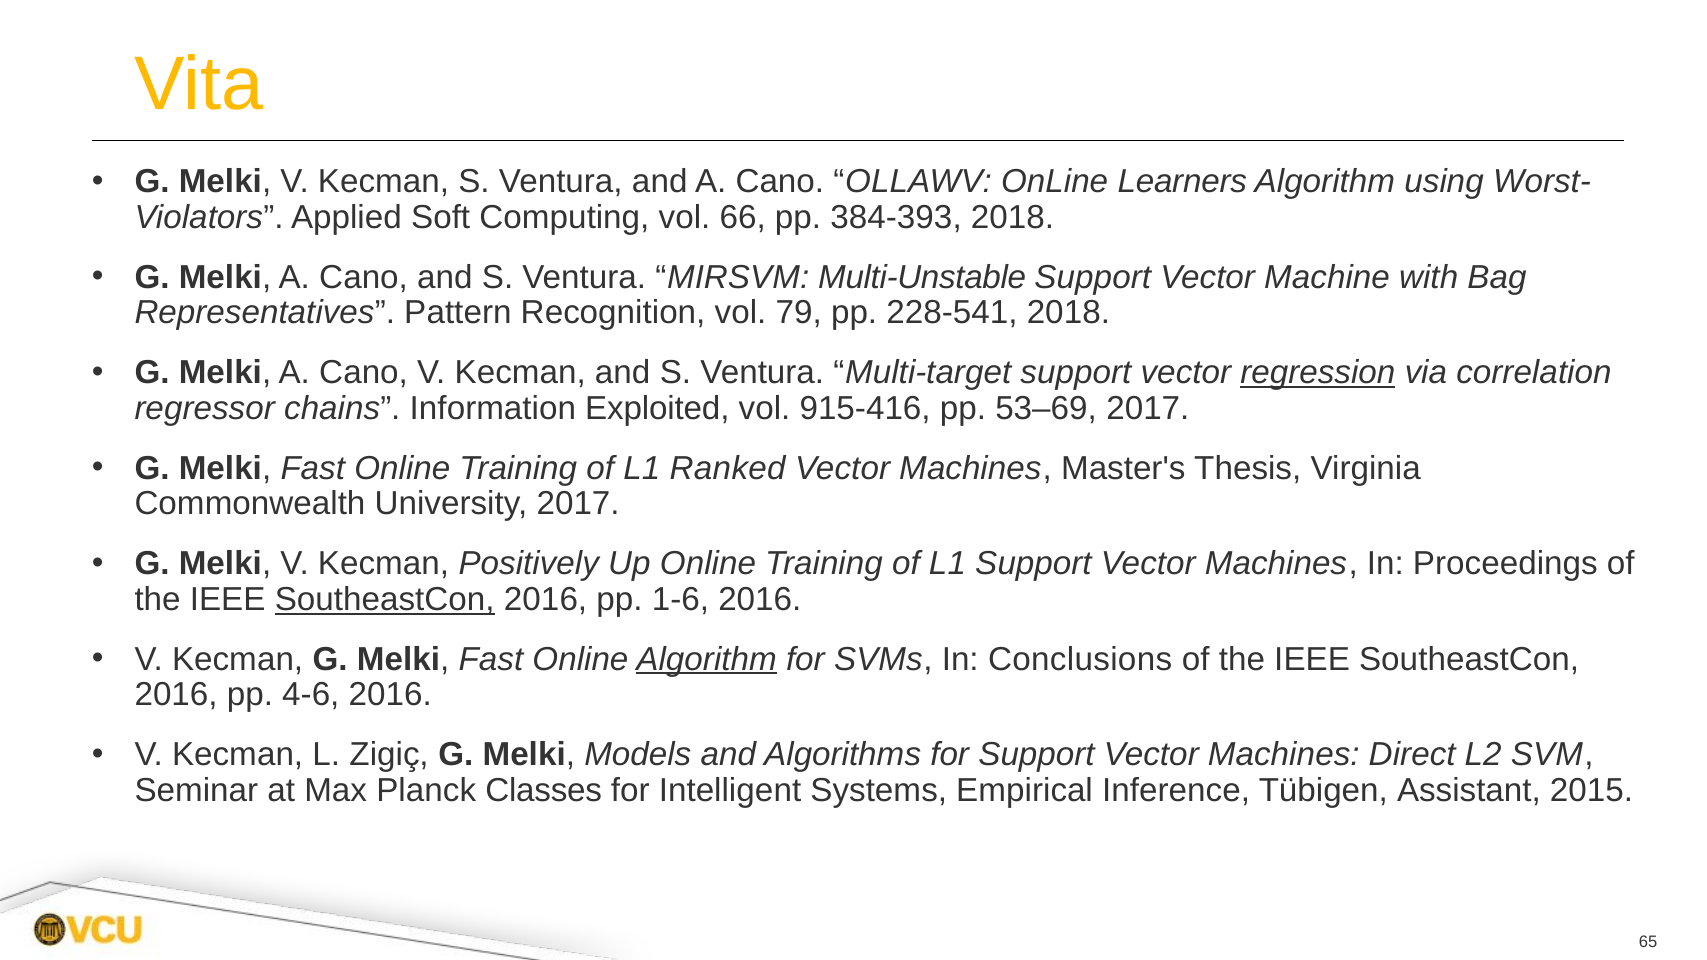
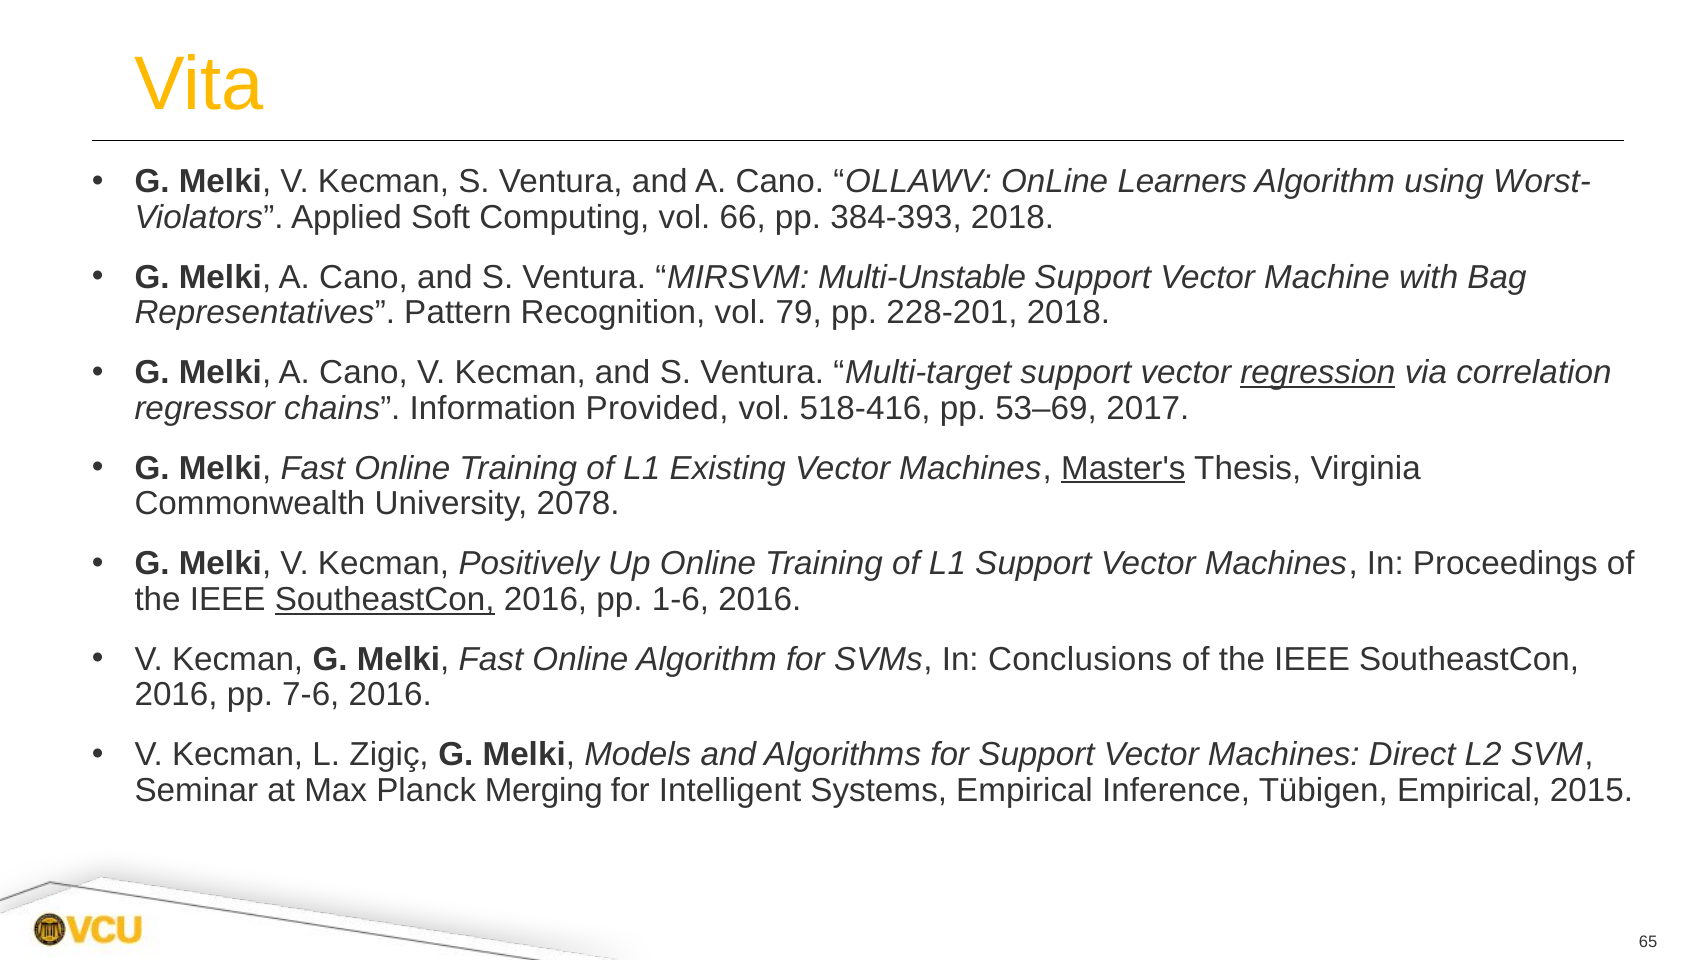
228-541: 228-541 -> 228-201 (952, 313)
Exploited: Exploited -> Provided (657, 409)
915-416: 915-416 -> 518-416 (865, 409)
Ranked: Ranked -> Existing (728, 468)
Master's underline: none -> present (1123, 468)
University 2017: 2017 -> 2078 (578, 504)
Algorithm underline: present -> none (707, 659)
4-6: 4-6 -> 7-6 (311, 695)
Classes: Classes -> Merging (544, 791)
Tübigen Assistant: Assistant -> Empirical (1469, 791)
